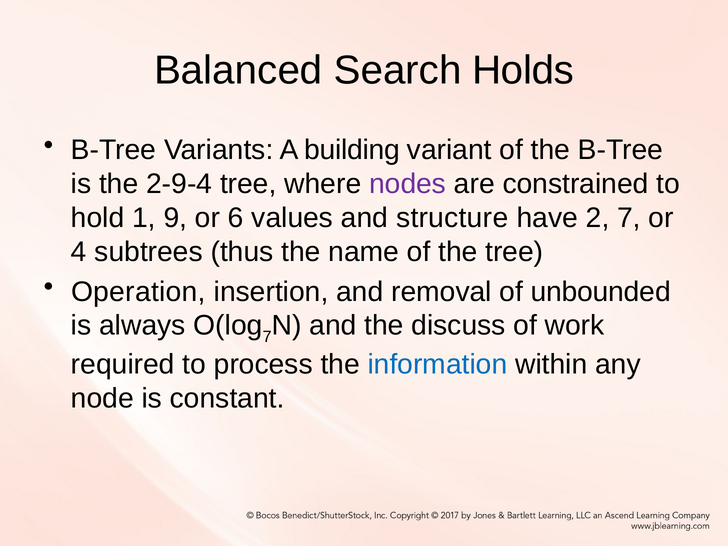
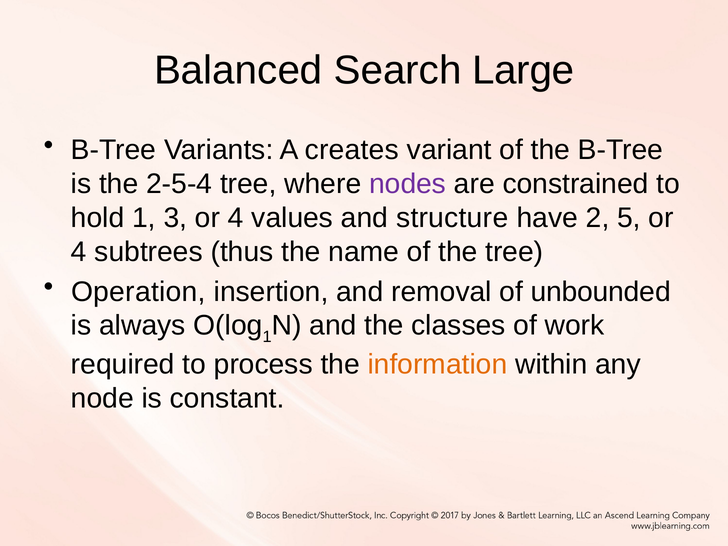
Holds: Holds -> Large (523, 70)
building: building -> creates (352, 150)
2-9-4: 2-9-4 -> 2-5-4 (179, 184)
9: 9 -> 3 (175, 218)
6: 6 -> 4 (236, 218)
2 7: 7 -> 5 (629, 218)
7: 7 -> 1 (267, 337)
discuss: discuss -> classes (458, 326)
information colour: blue -> orange (437, 364)
